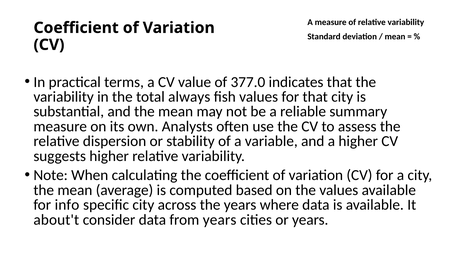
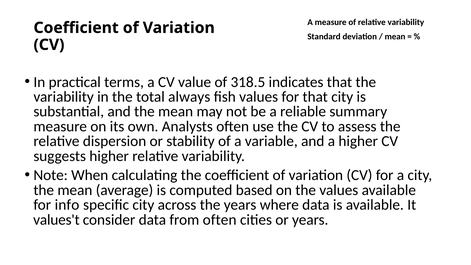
377.0: 377.0 -> 318.5 (248, 82)
about't: about't -> values't (56, 220)
from years: years -> often (220, 220)
